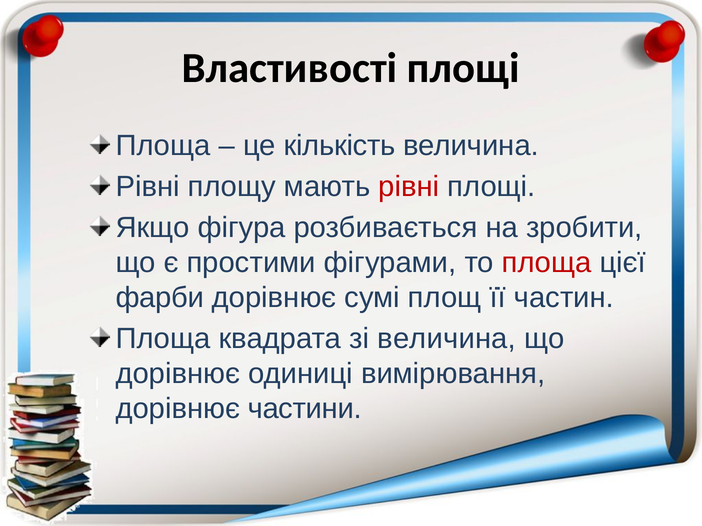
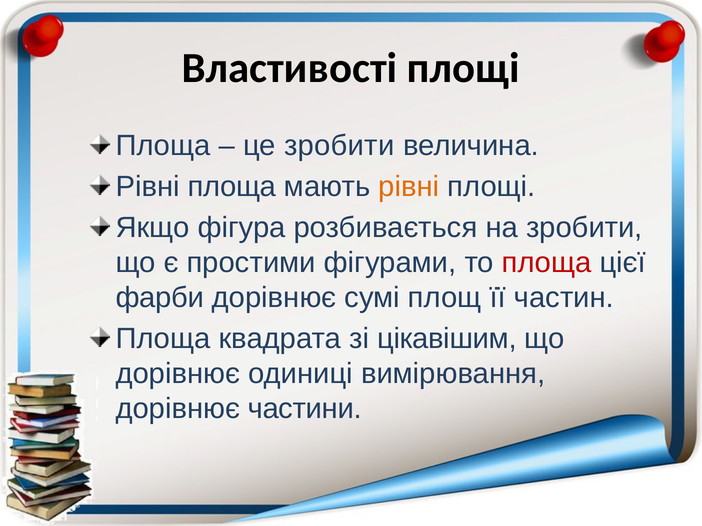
це кількість: кількість -> зробити (339, 146)
Рівні площу: площу -> площа (232, 187)
рівні colour: red -> orange (409, 187)
зі величина: величина -> цікавішим (447, 339)
